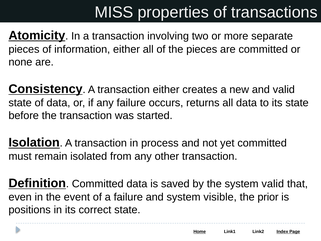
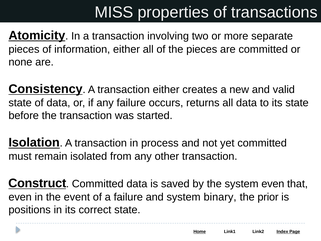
Definition: Definition -> Construct (37, 183)
system valid: valid -> even (273, 184)
visible: visible -> binary (220, 197)
